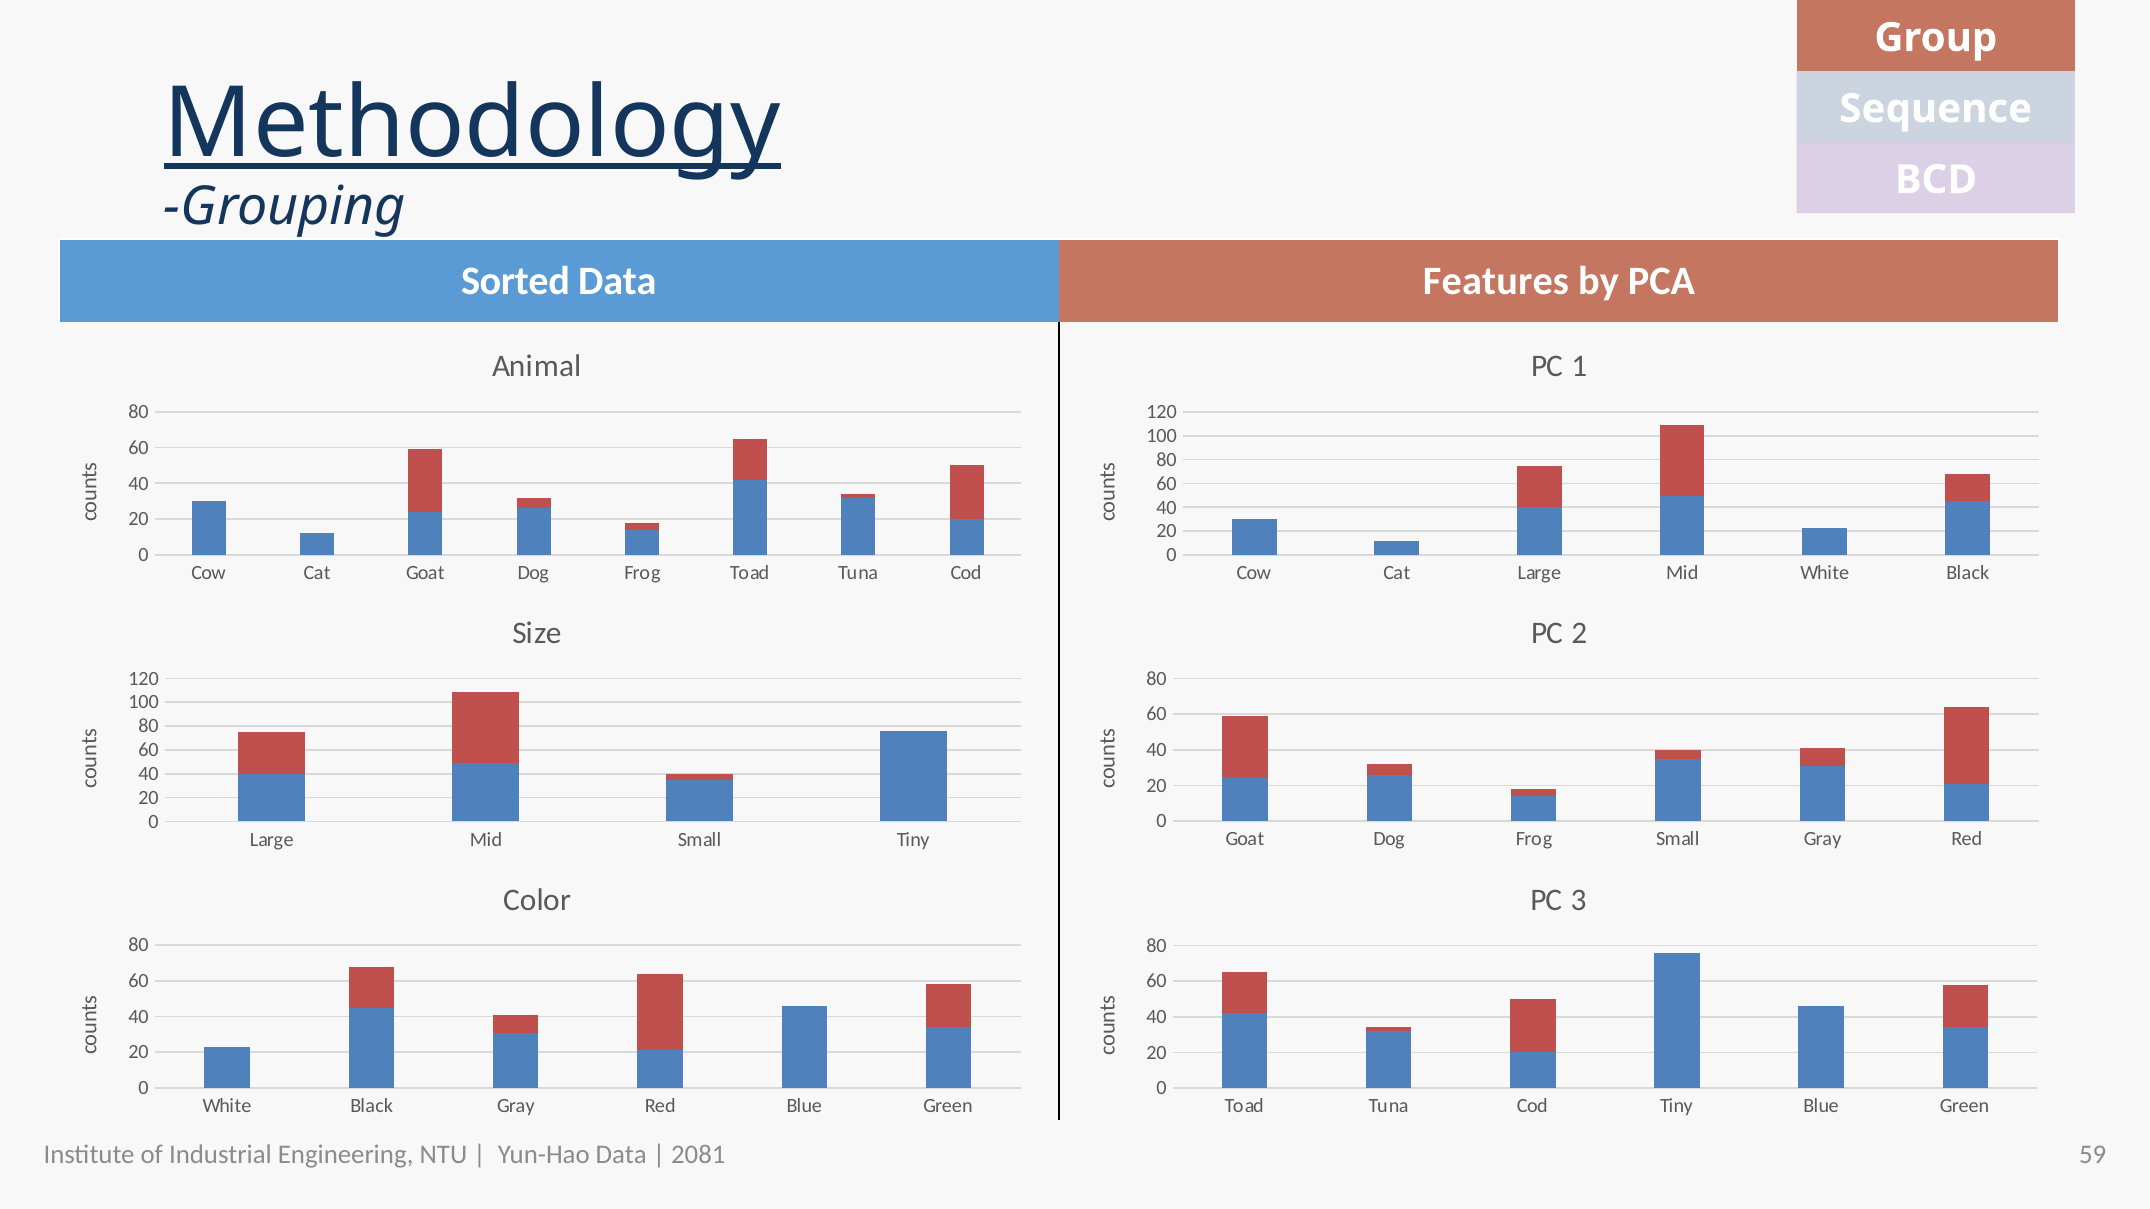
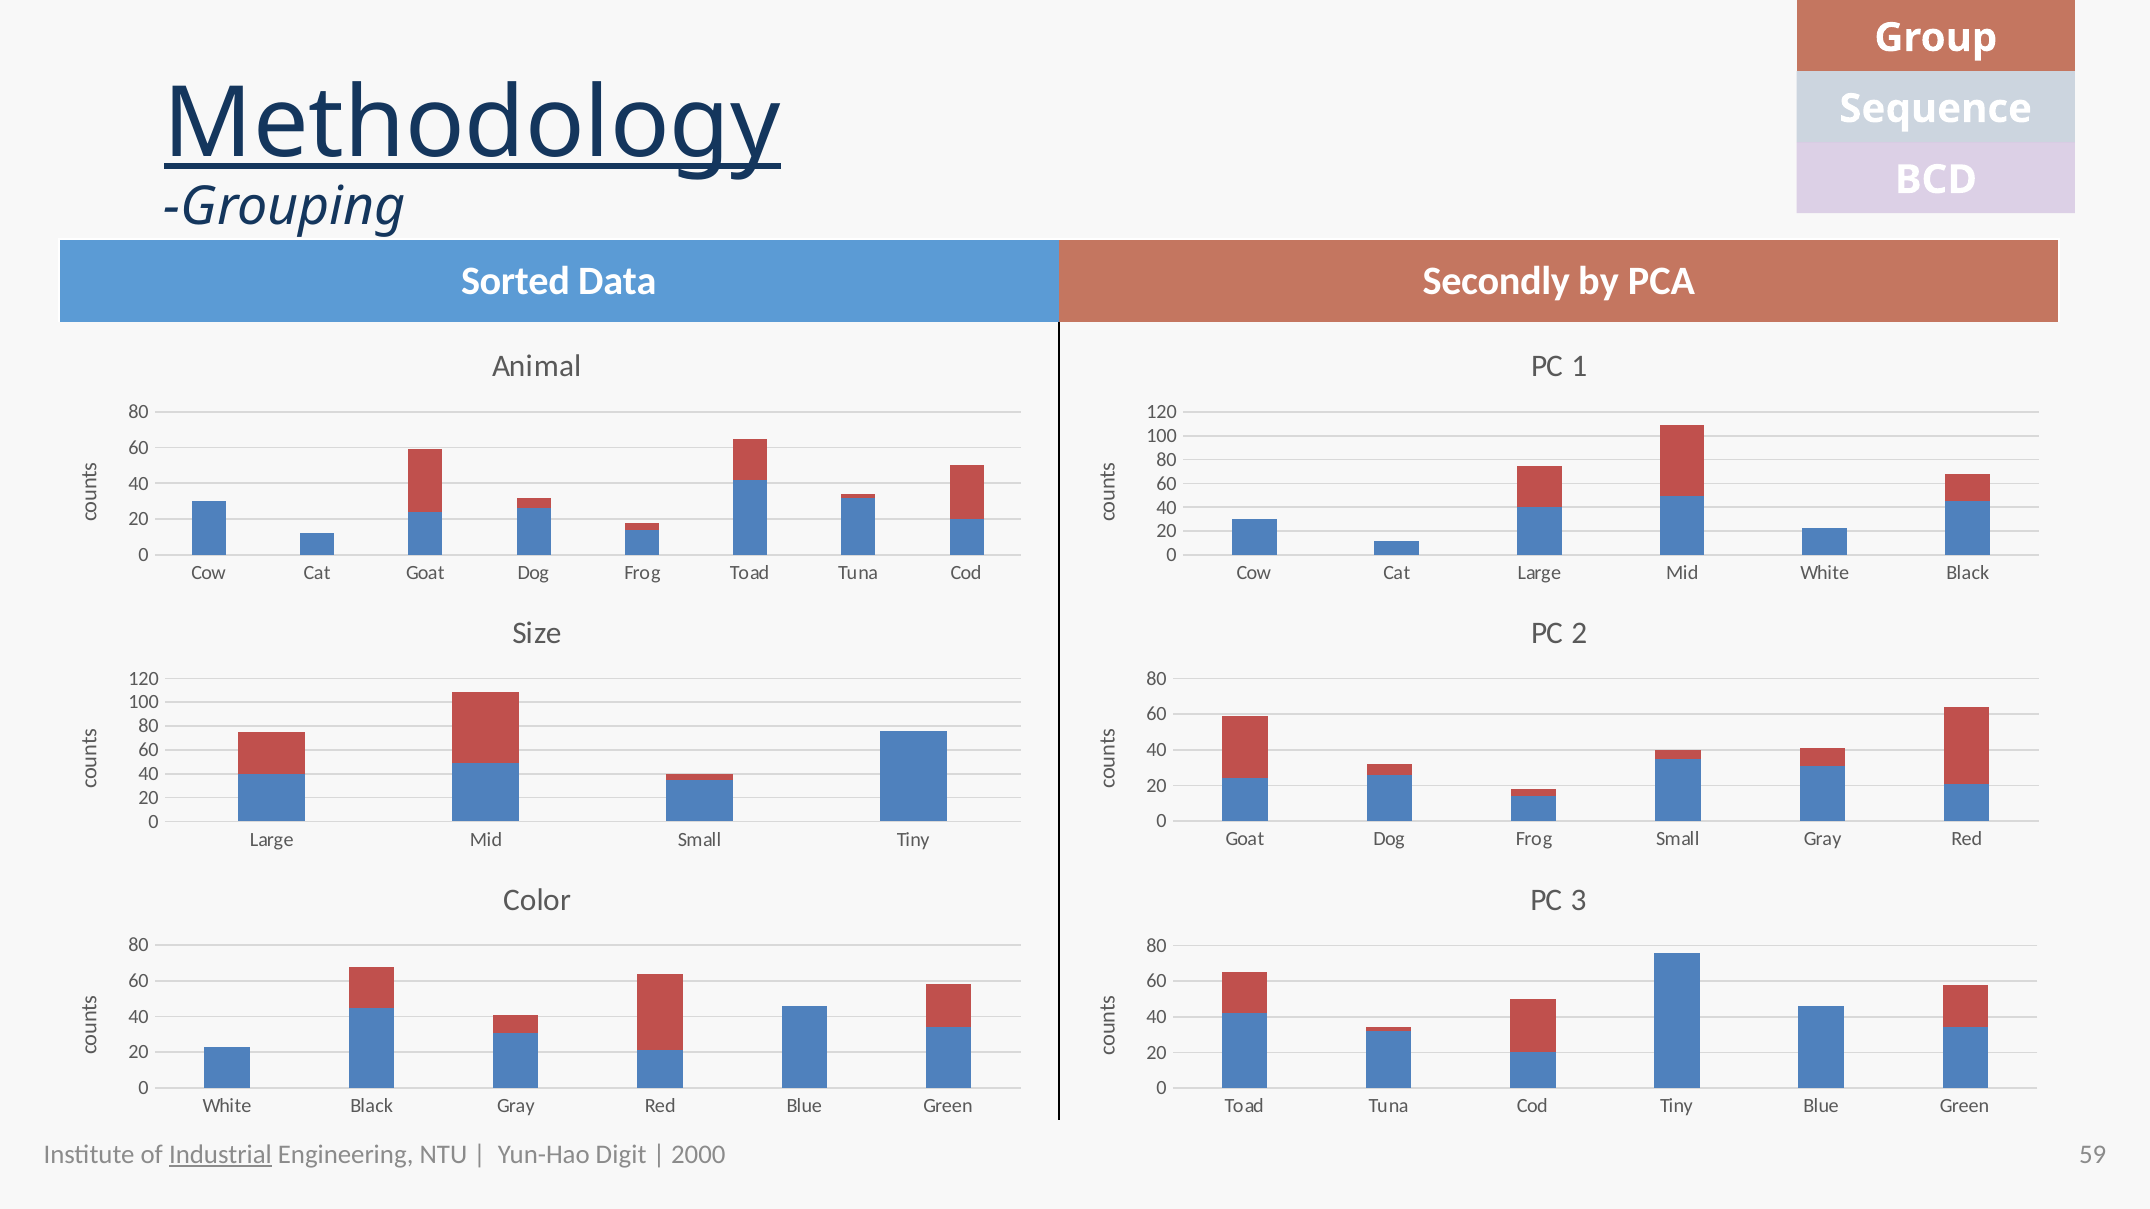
Features: Features -> Secondly (1496, 281)
Industrial underline: none -> present (220, 1155)
Yun-Hao Data: Data -> Digit (621, 1155)
2081: 2081 -> 2000 (698, 1155)
